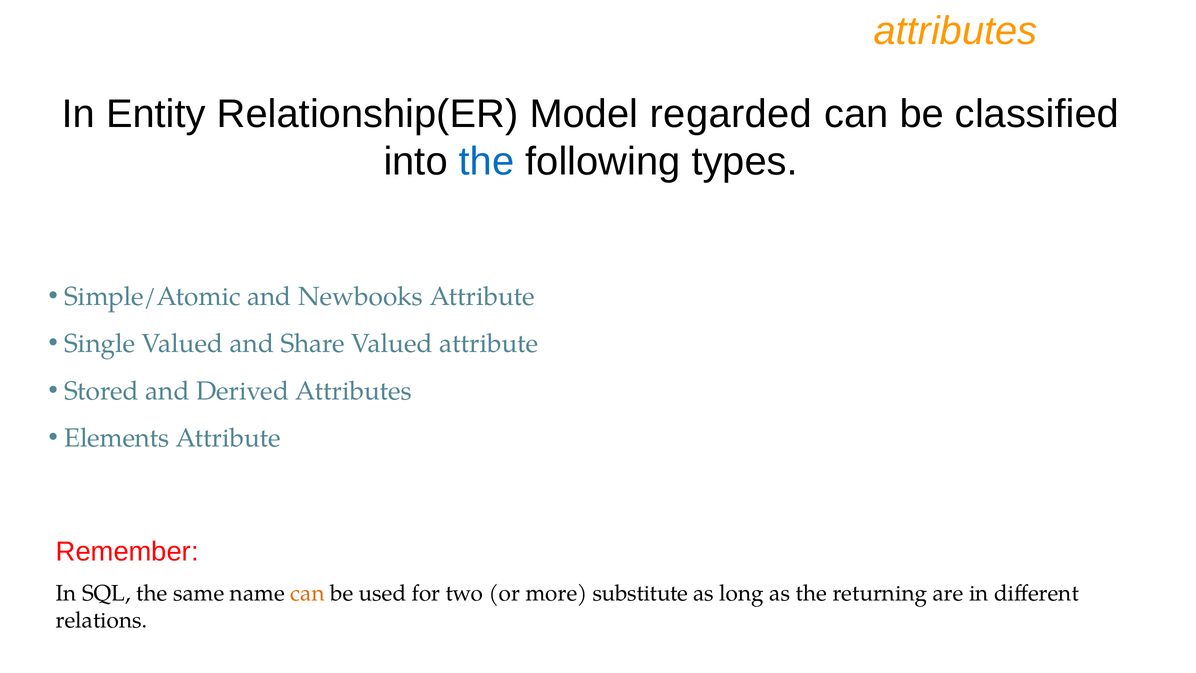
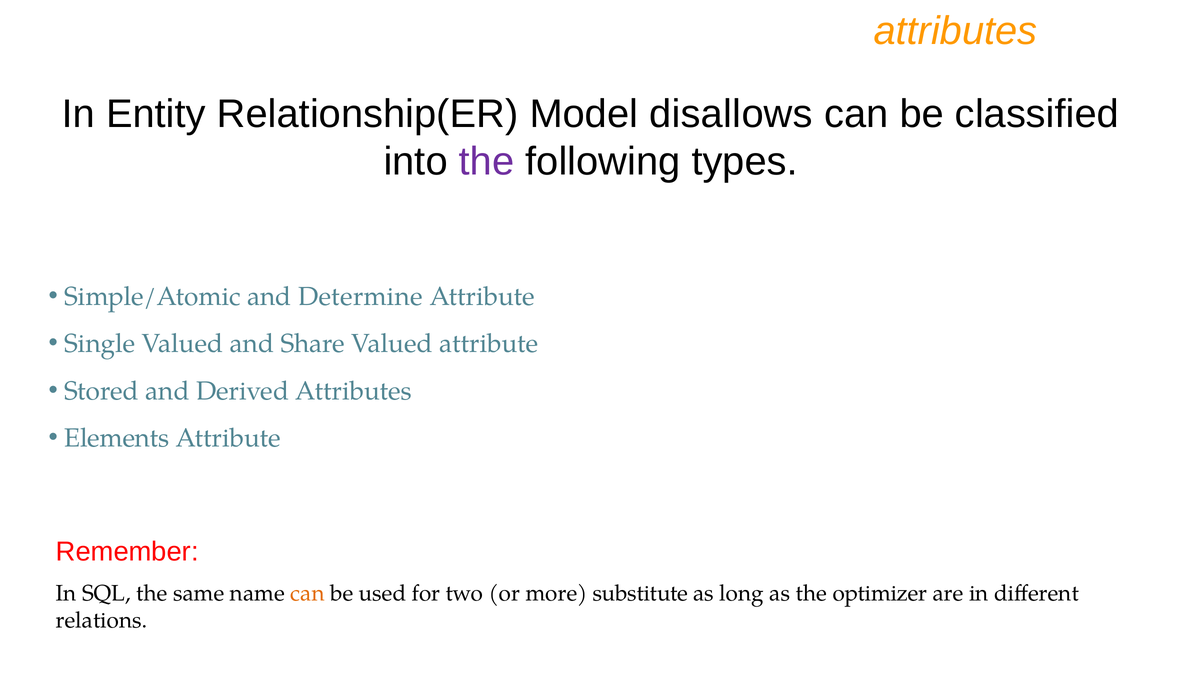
regarded: regarded -> disallows (731, 114)
the colour: blue -> purple (486, 162)
Newbooks: Newbooks -> Determine (360, 297)
returning: returning -> optimizer (880, 593)
